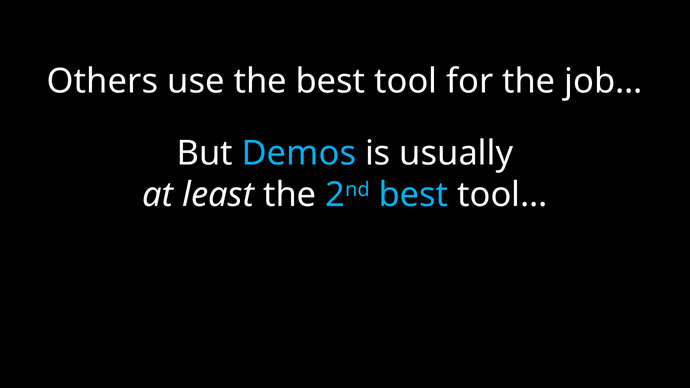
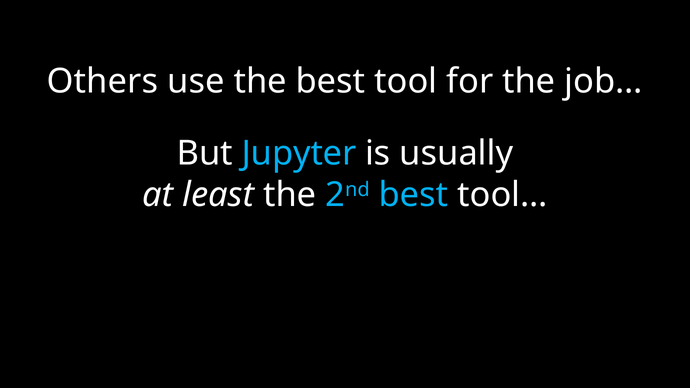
Demos: Demos -> Jupyter (299, 154)
